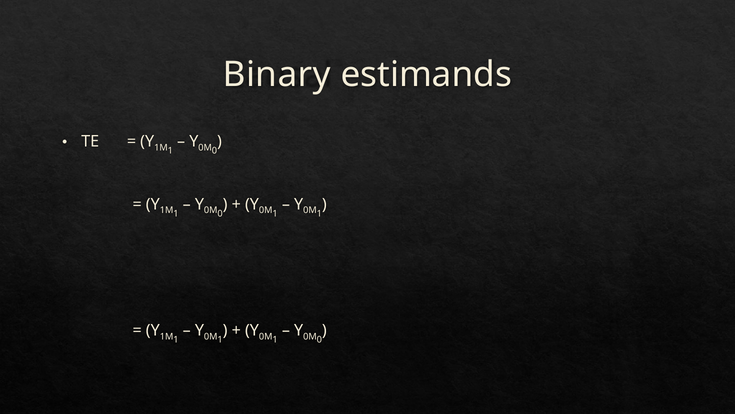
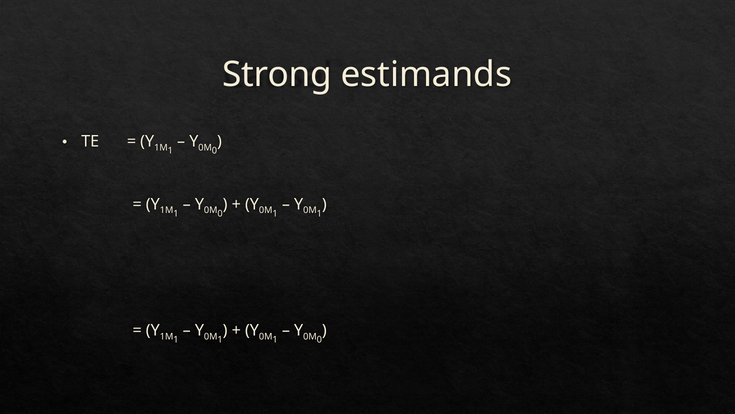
Binary: Binary -> Strong (277, 74)
